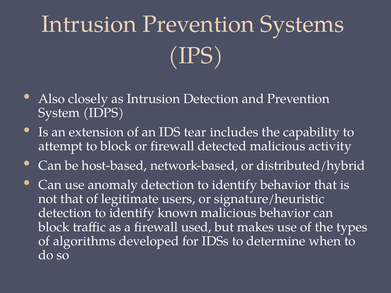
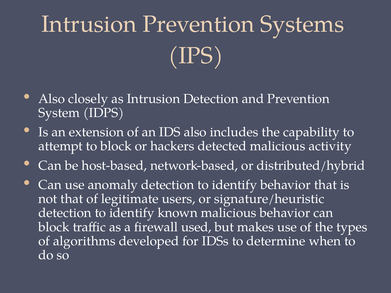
IDS tear: tear -> also (195, 132)
or firewall: firewall -> hackers (172, 146)
